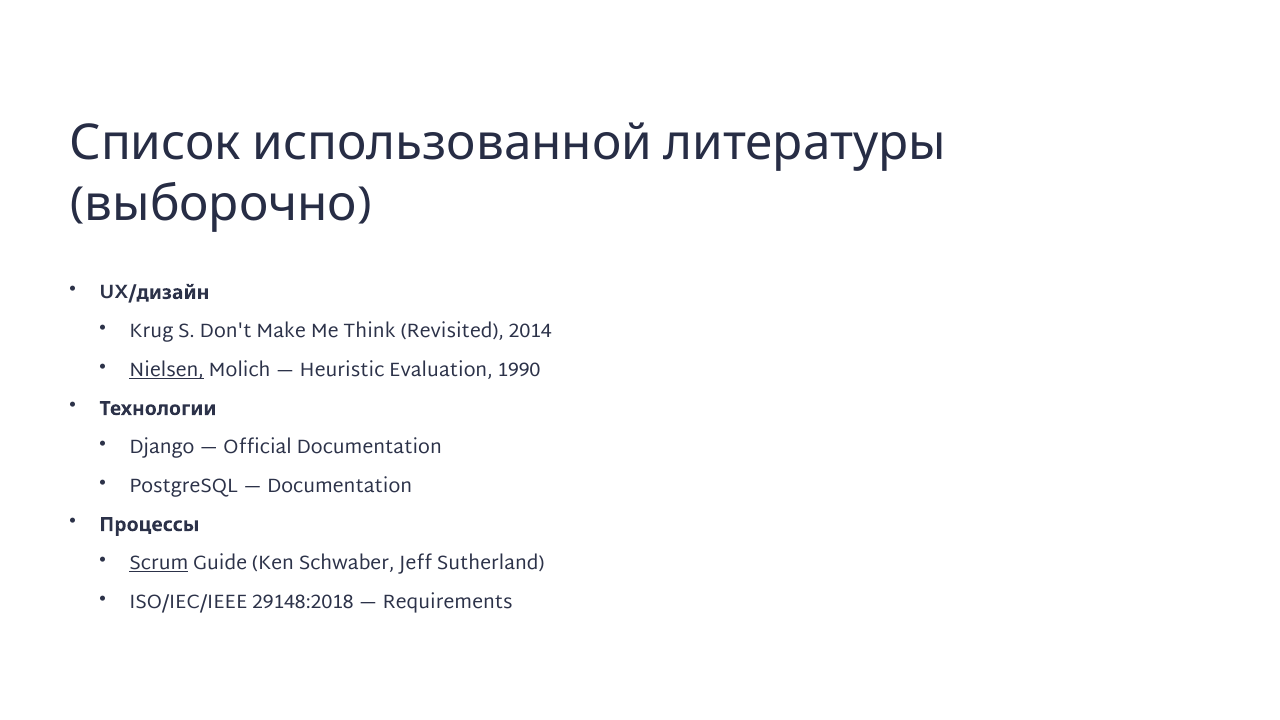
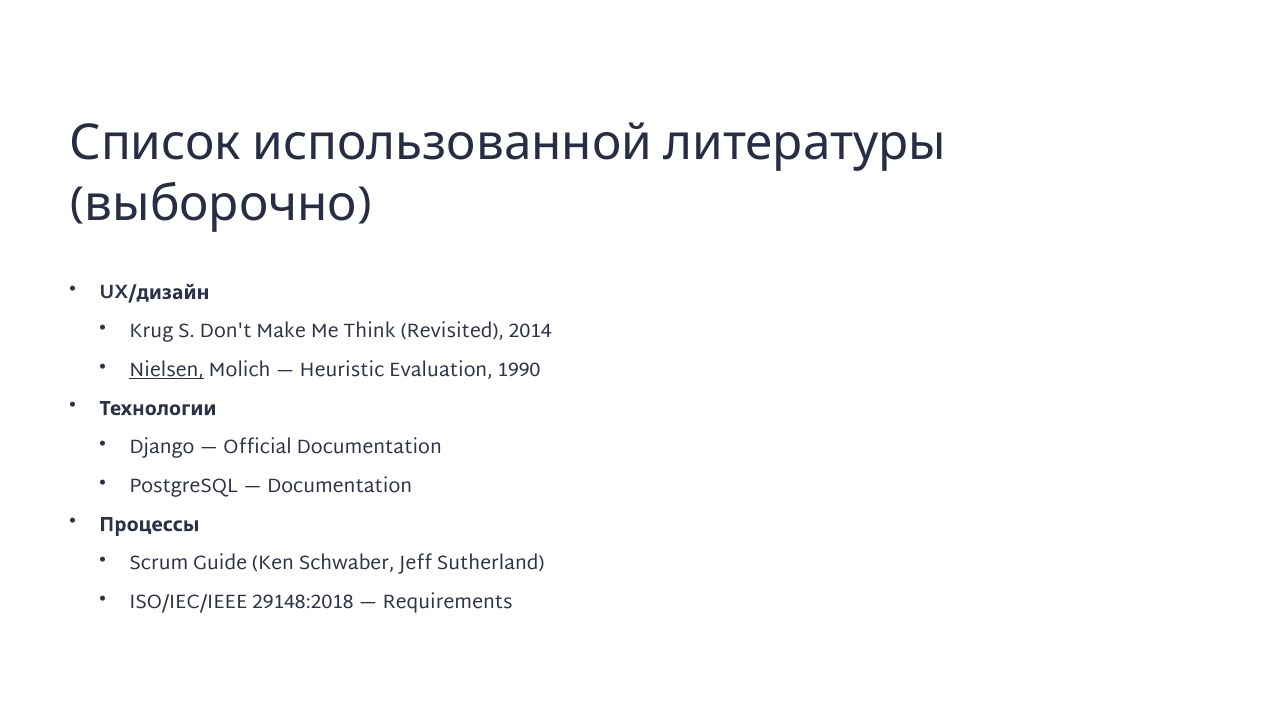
Scrum underline: present -> none (159, 563)
